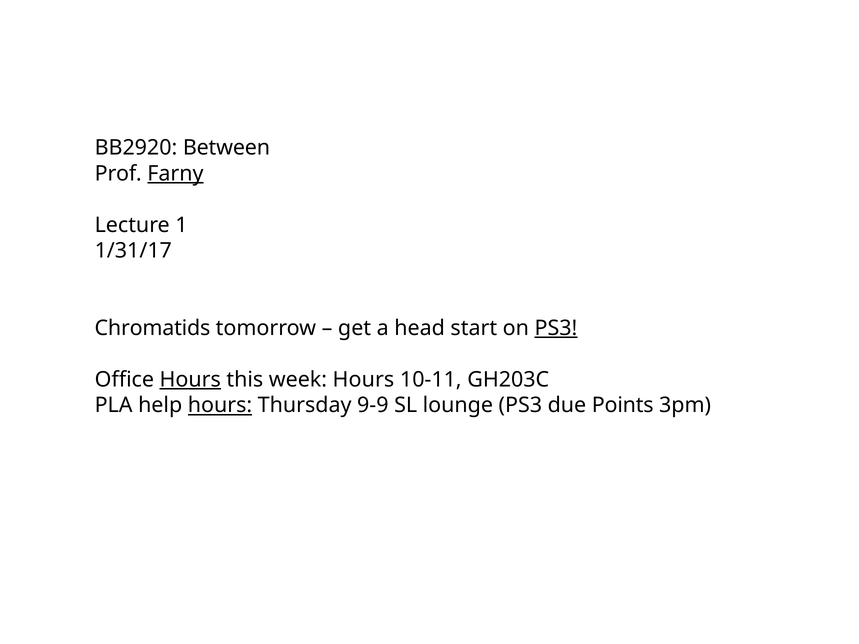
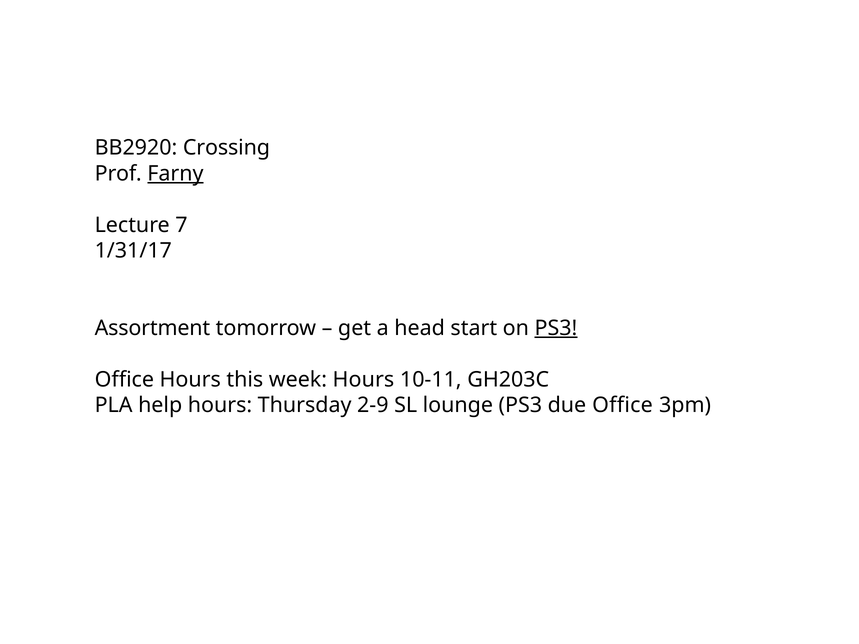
Between: Between -> Crossing (226, 148)
1: 1 -> 7 (181, 225)
Chromatids: Chromatids -> Assortment (152, 328)
Hours underline: present -> none (190, 380)
hours underline: present -> none (220, 406)
9-9: 9-9 -> 2-9 (373, 406)
due Points: Points -> Office (623, 406)
